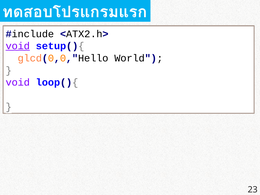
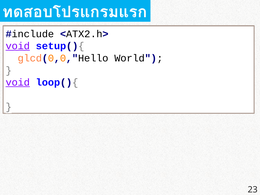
void underline: none -> present (18, 82)
